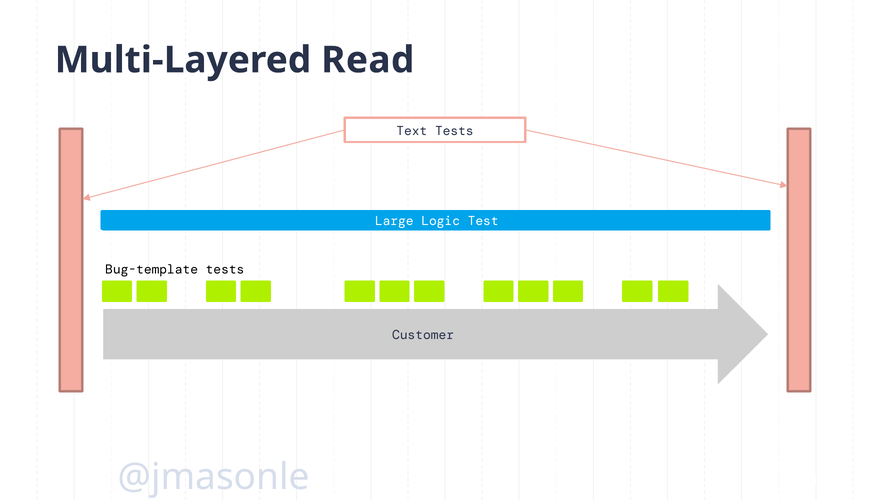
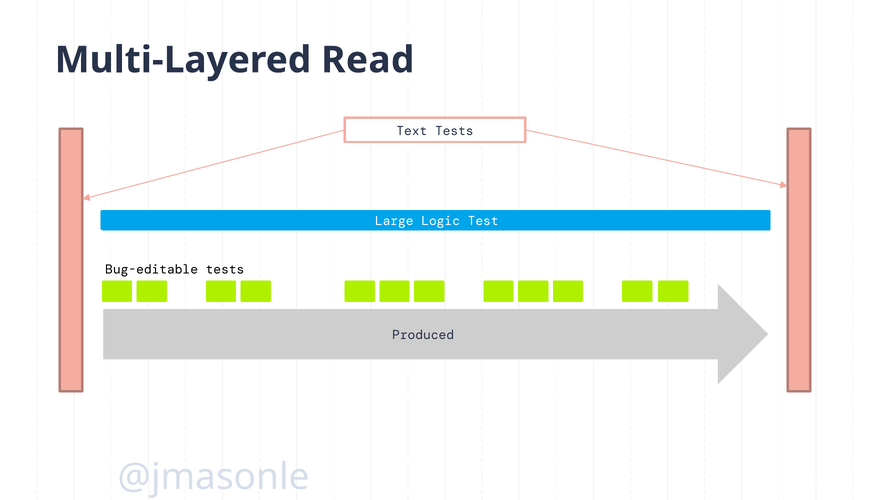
Bug-template: Bug-template -> Bug-editable (152, 270)
Customer: Customer -> Produced (423, 335)
